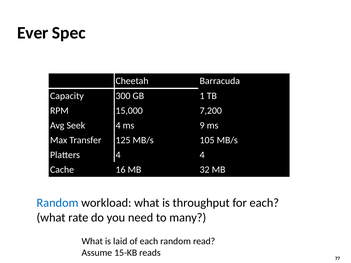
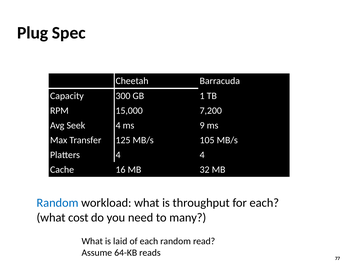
Ever: Ever -> Plug (33, 33)
rate: rate -> cost (78, 218)
15-KB: 15-KB -> 64-KB (126, 253)
